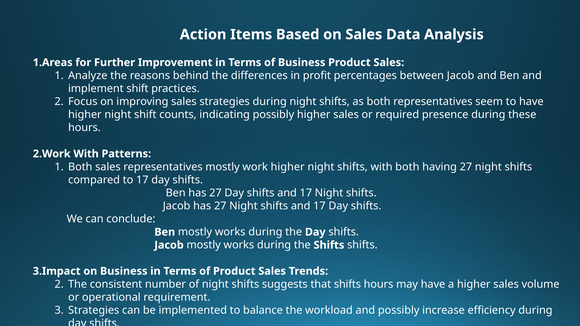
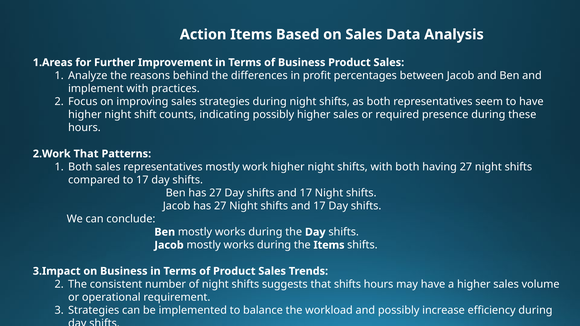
implement shift: shift -> with (137, 89)
With: With -> That (86, 154)
the Shifts: Shifts -> Items (329, 245)
